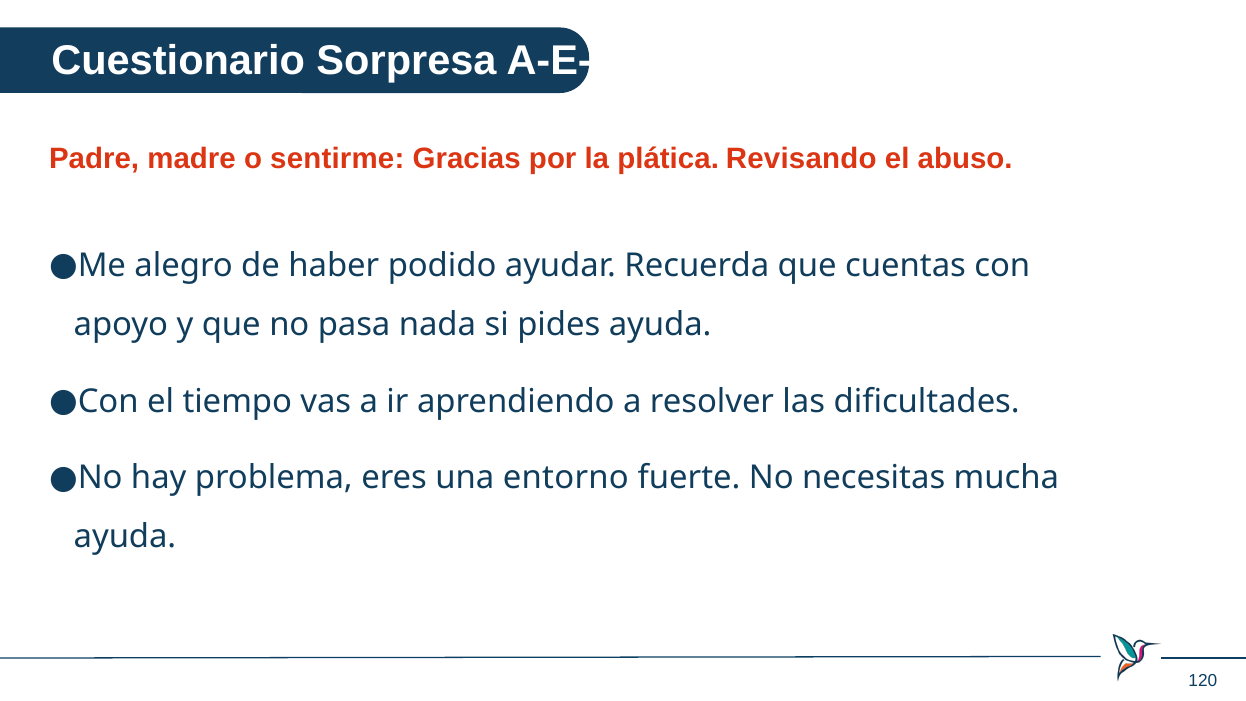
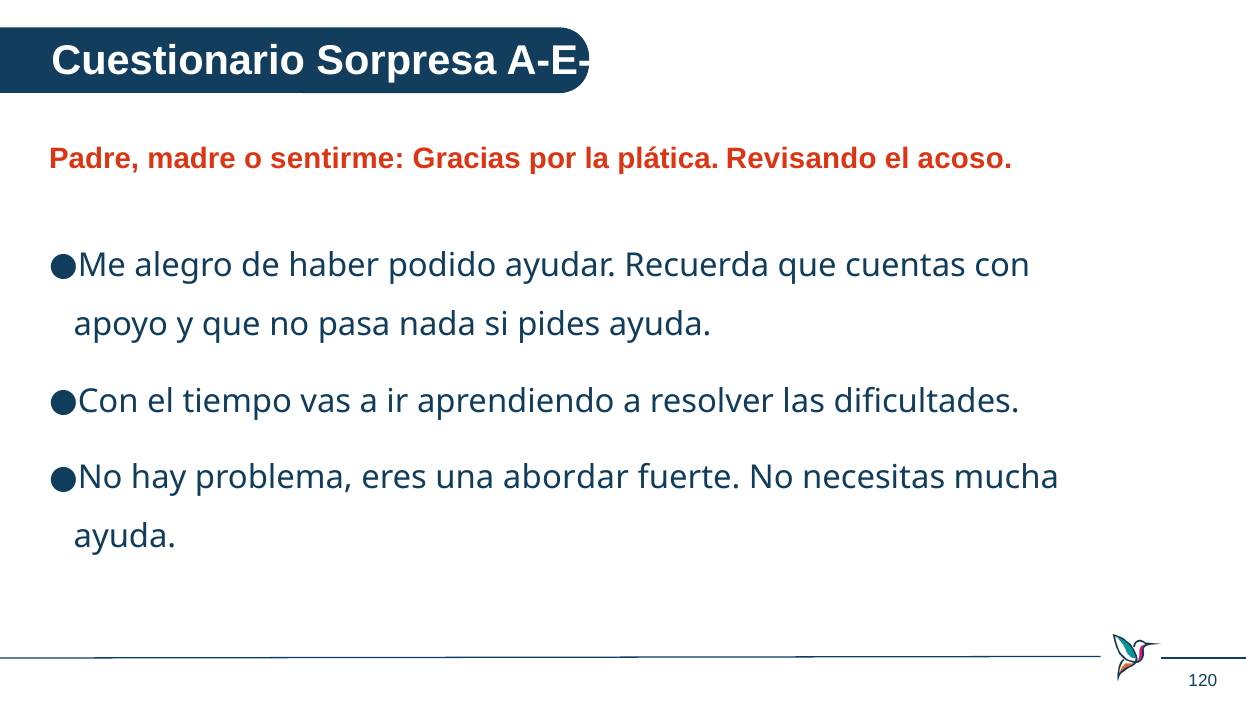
abuso: abuso -> acoso (965, 158)
entorno: entorno -> abordar (566, 478)
